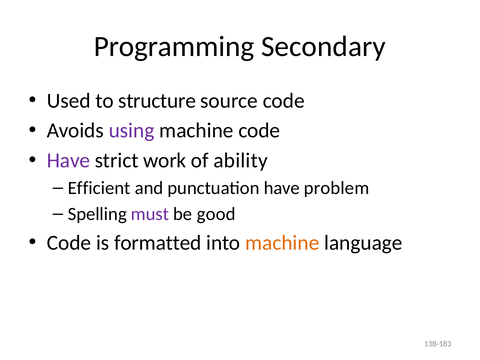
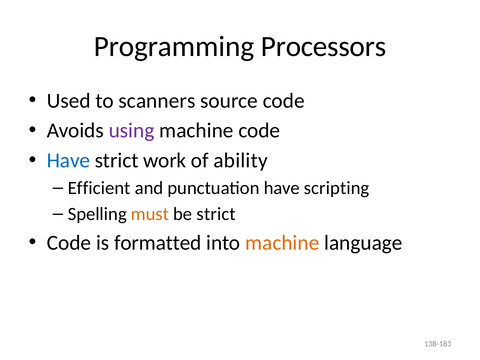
Secondary: Secondary -> Processors (324, 46)
structure: structure -> scanners (157, 101)
Have colour: purple -> blue (68, 160)
problem: problem -> scripting (337, 188)
must colour: purple -> orange (150, 214)
be good: good -> strict (216, 214)
